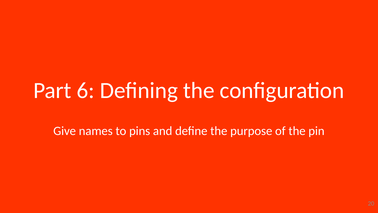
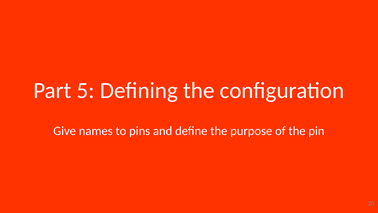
6: 6 -> 5 (86, 90)
